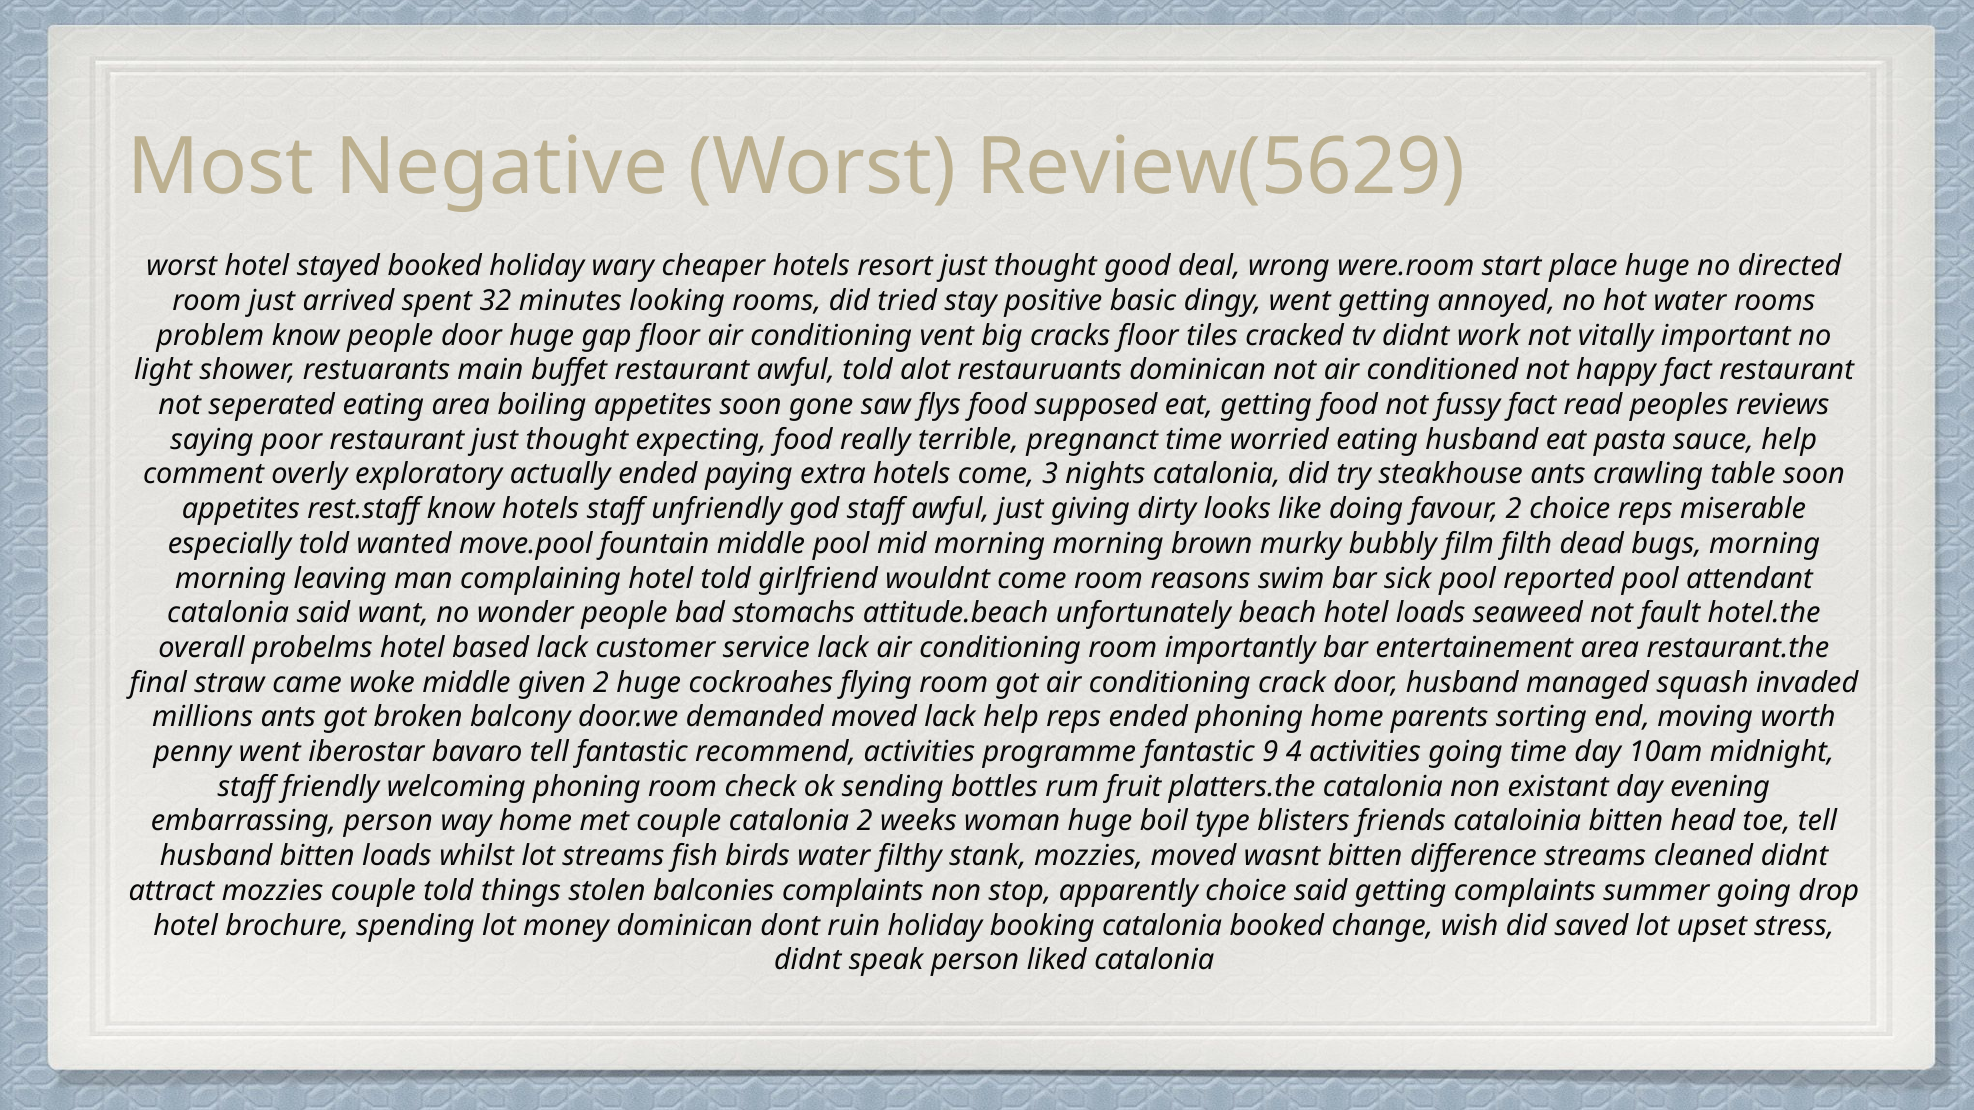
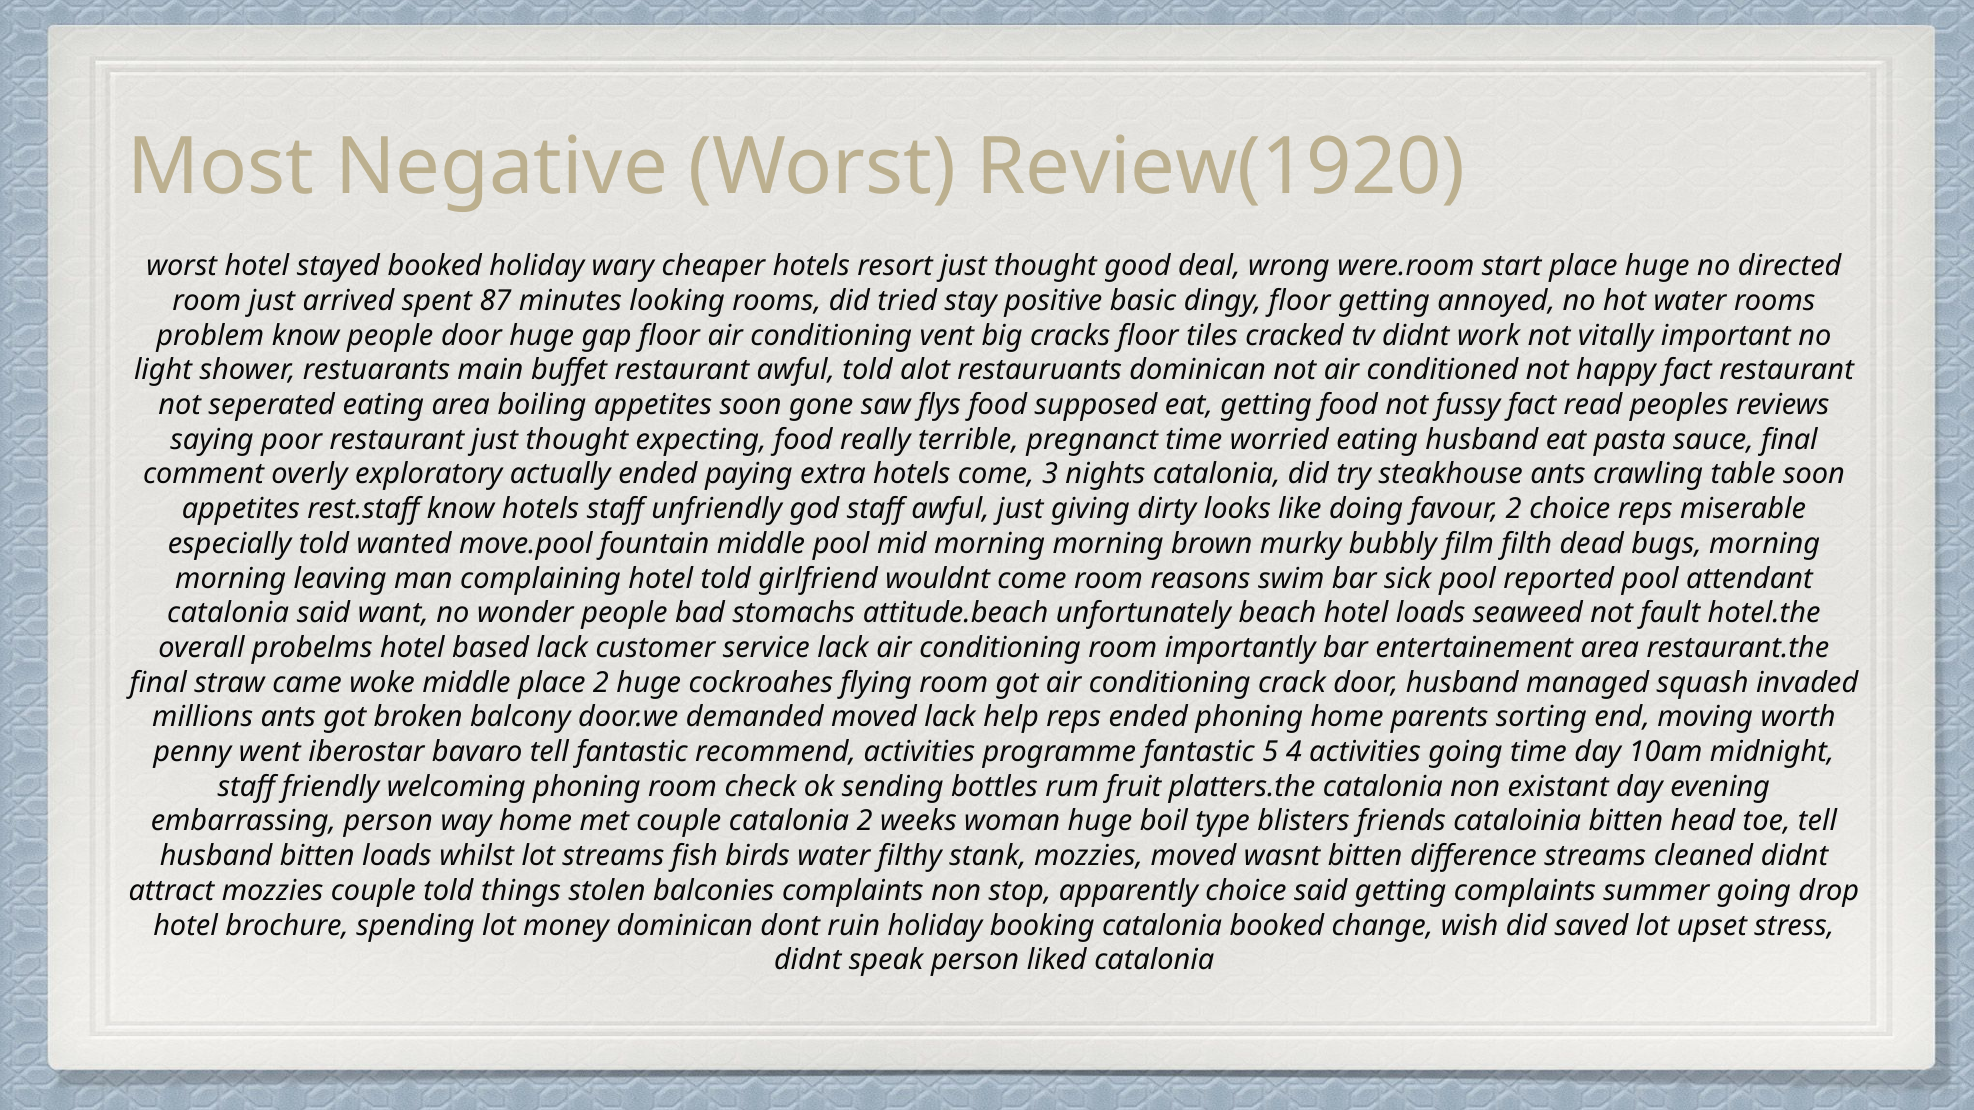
Review(5629: Review(5629 -> Review(1920 (1221, 167)
32: 32 -> 87 (495, 301)
dingy went: went -> floor (1300, 301)
sauce help: help -> final (1789, 440)
middle given: given -> place (552, 683)
9: 9 -> 5 (1270, 752)
